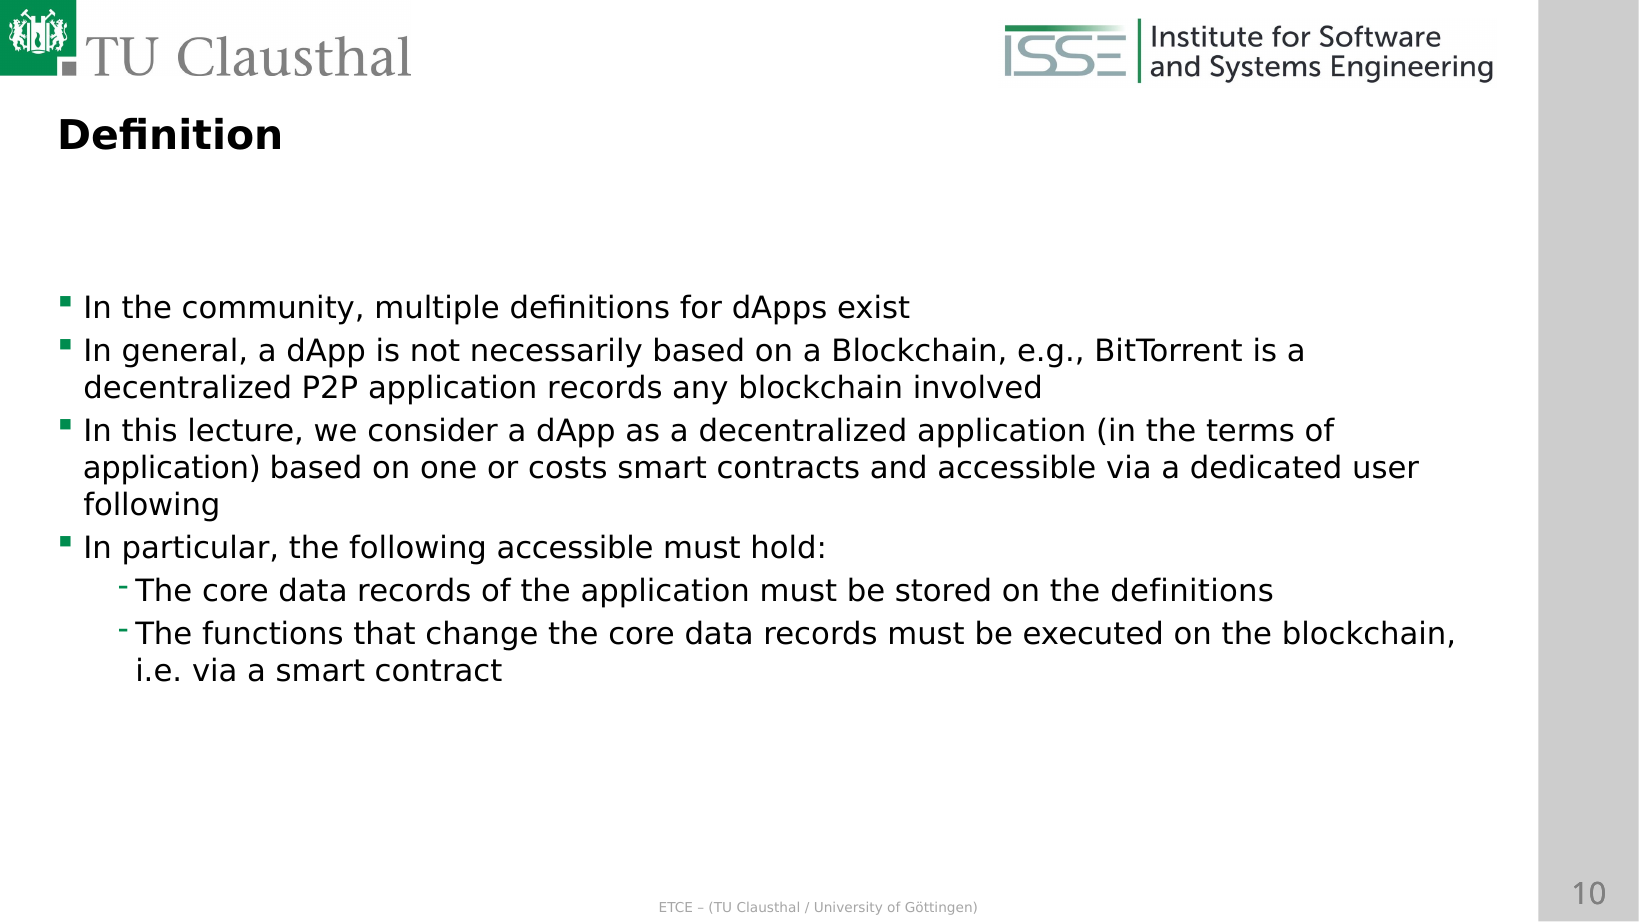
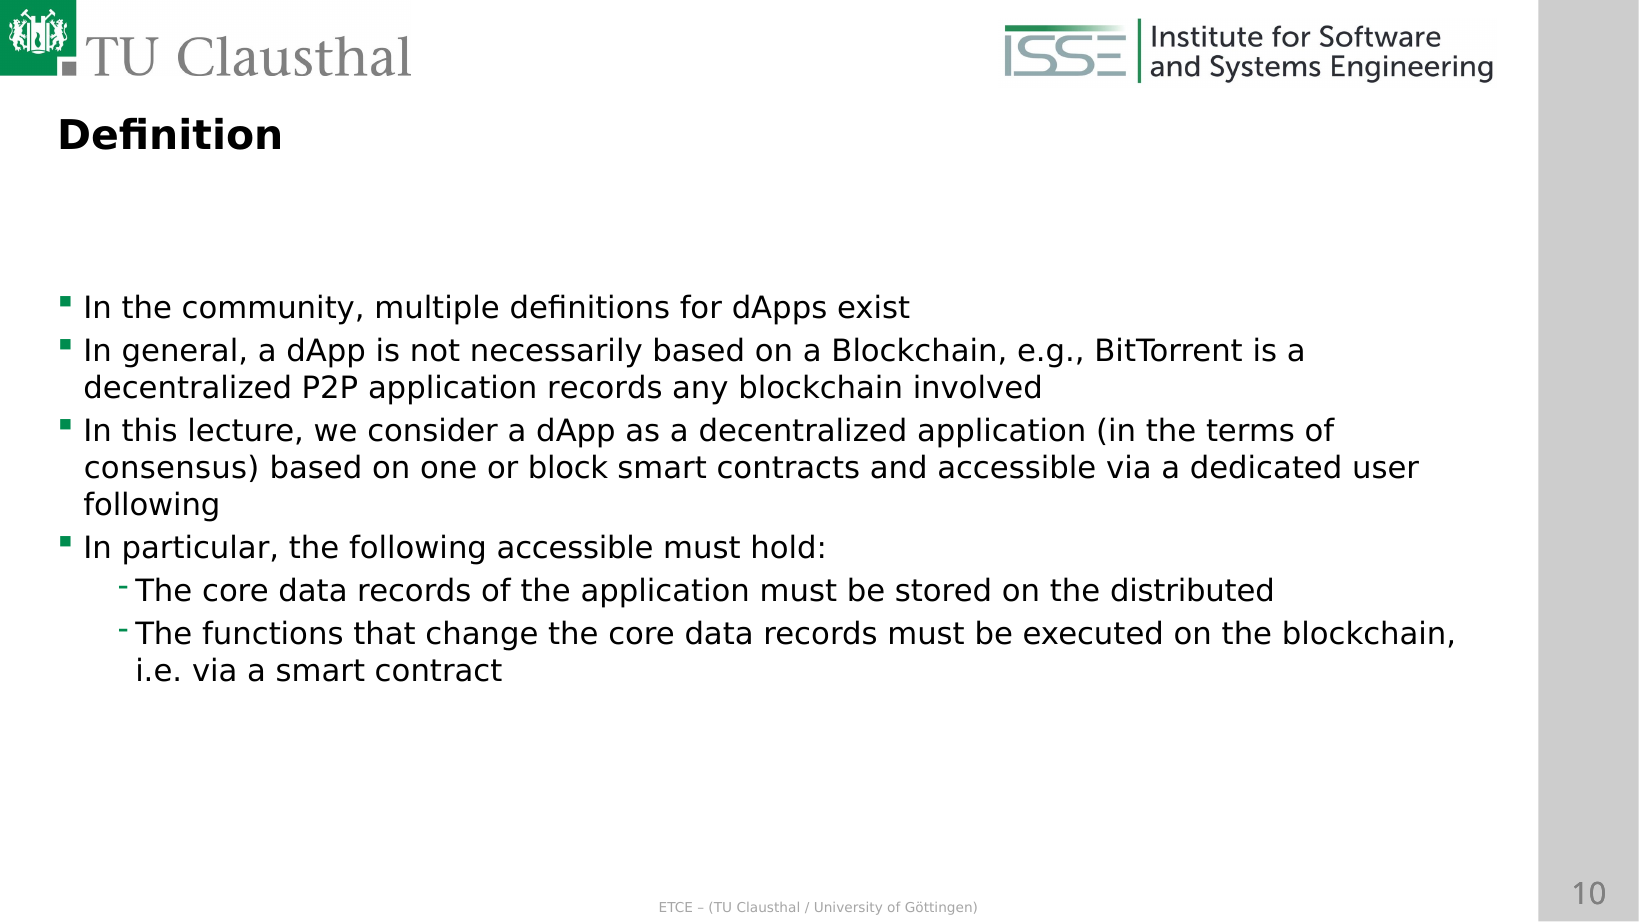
application: application -> consensus (172, 468)
costs: costs -> block (568, 468)
the definitions: definitions -> distributed (1192, 591)
